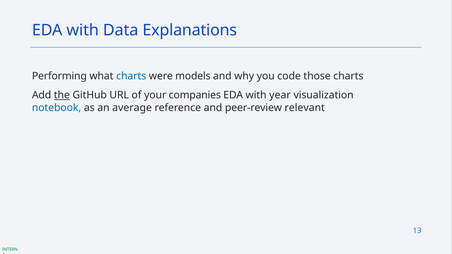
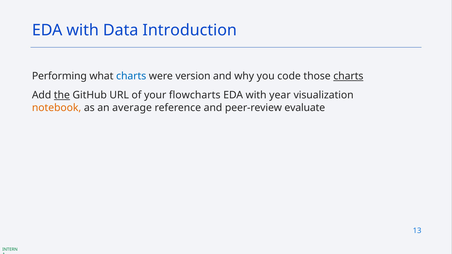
Explanations: Explanations -> Introduction (190, 30)
models: models -> version (193, 76)
charts underline: none -> present (348, 76)
companies: companies -> flowcharts (195, 95)
notebook colour: blue -> orange (57, 108)
relevant: relevant -> evaluate (305, 108)
